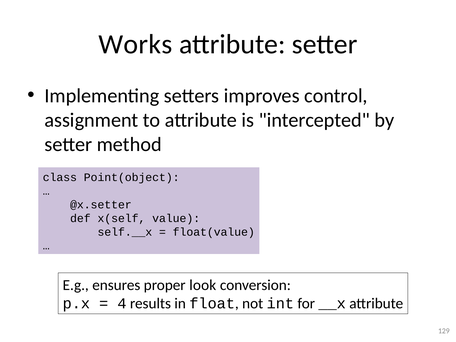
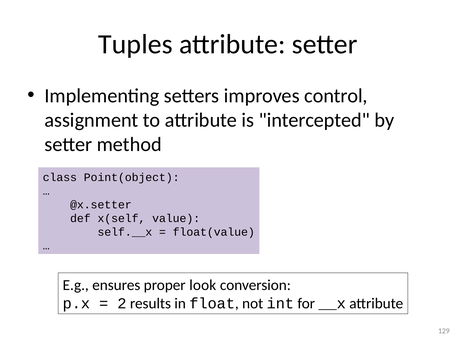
Works: Works -> Tuples (135, 44)
4: 4 -> 2 (122, 304)
